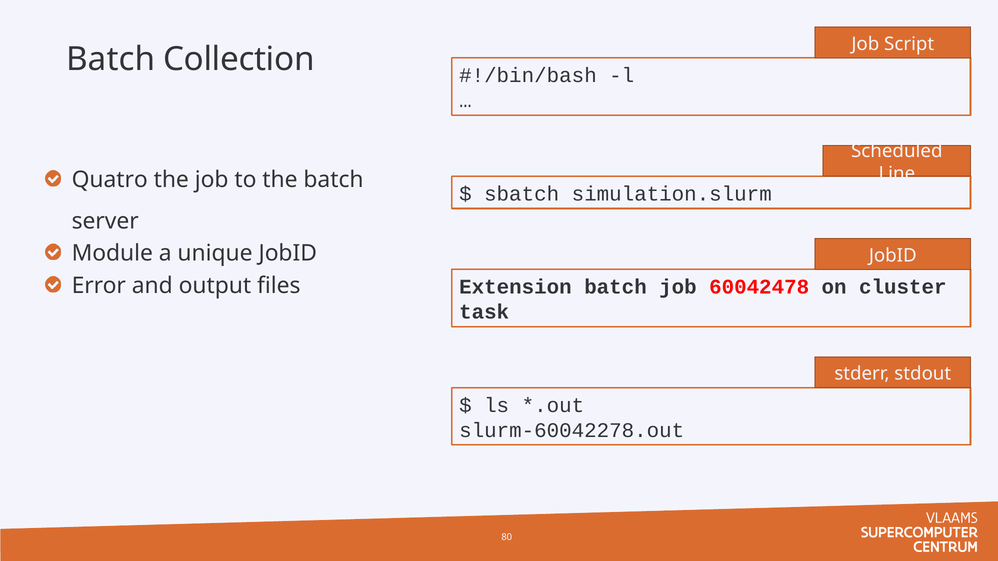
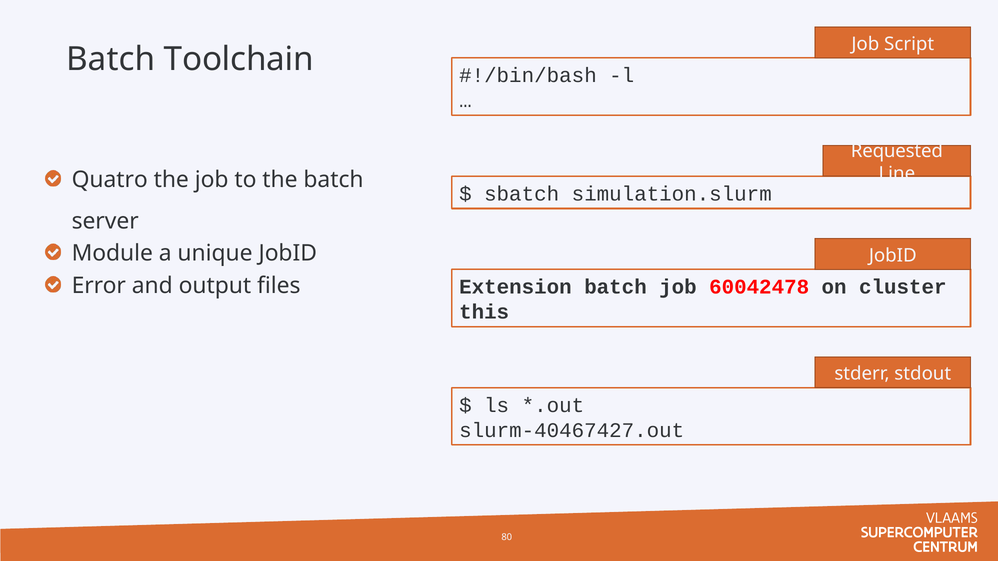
Collection: Collection -> Toolchain (239, 59)
Scheduled: Scheduled -> Requested (897, 151)
task: task -> this (484, 312)
slurm-60042278.out: slurm-60042278.out -> slurm-40467427.out (572, 431)
